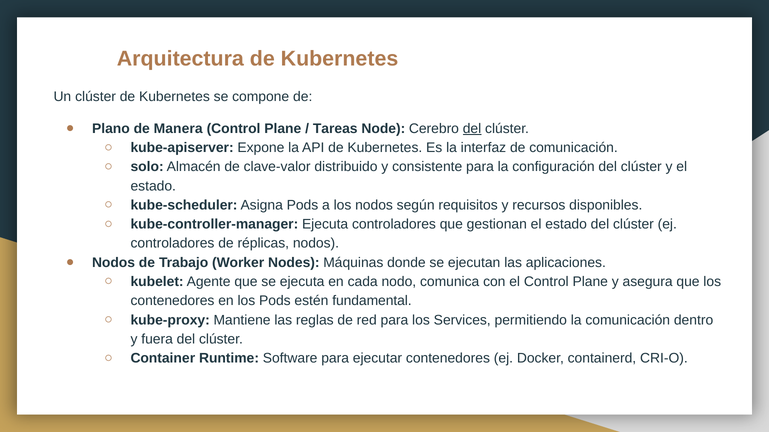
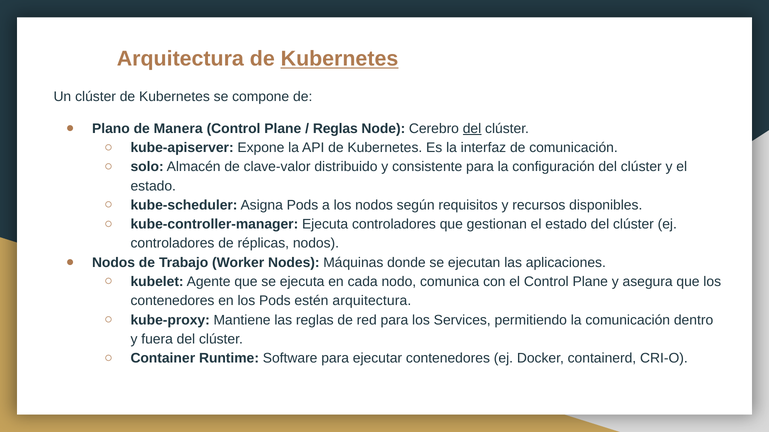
Kubernetes underline: none -> present (339, 59)
Tareas: Tareas -> Reglas (335, 129)
estén fundamental: fundamental -> arquitectura (372, 301)
